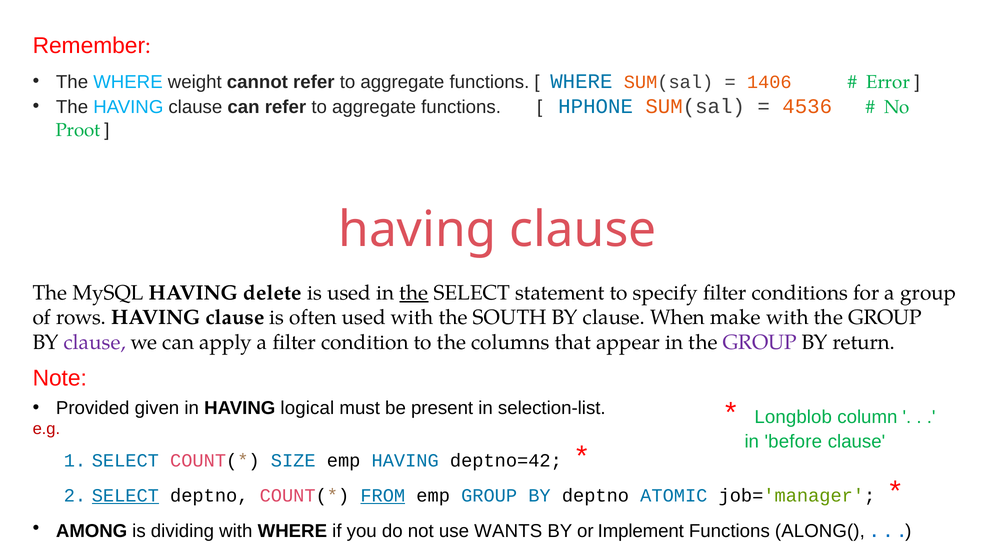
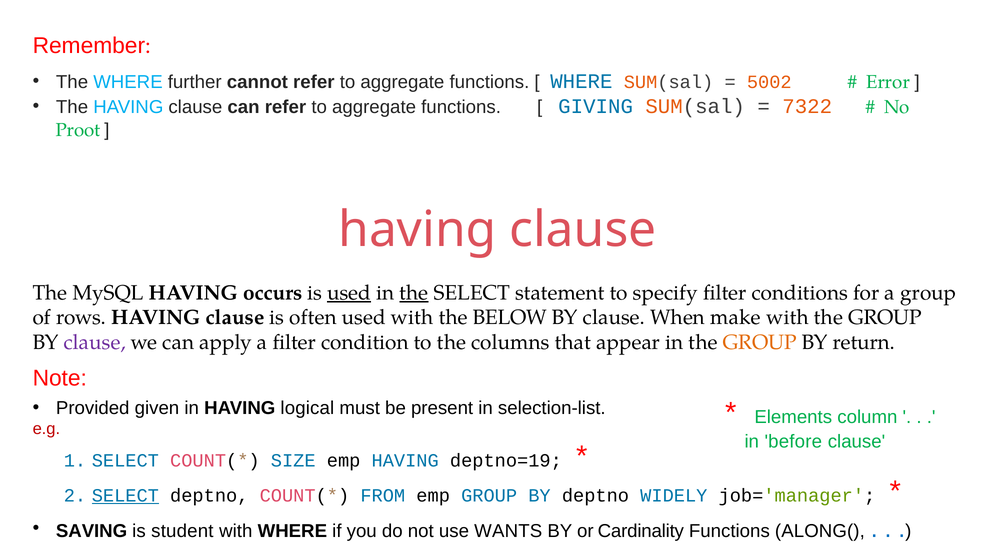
weight: weight -> further (195, 82)
1406: 1406 -> 5002 (769, 82)
HPHONE: HPHONE -> GIVING (596, 106)
4536: 4536 -> 7322 (807, 106)
delete: delete -> occurs (273, 293)
used underline: none -> present (349, 293)
SOUTH: SOUTH -> BELOW (510, 317)
GROUP colour: purple -> orange (760, 342)
Longblob: Longblob -> Elements (793, 417)
deptno=42: deptno=42 -> deptno=19 (506, 460)
FROM underline: present -> none (383, 495)
ATOMIC: ATOMIC -> WIDELY (674, 495)
AMONG: AMONG -> SAVING (92, 531)
dividing: dividing -> student (182, 531)
Implement: Implement -> Cardinality (641, 531)
